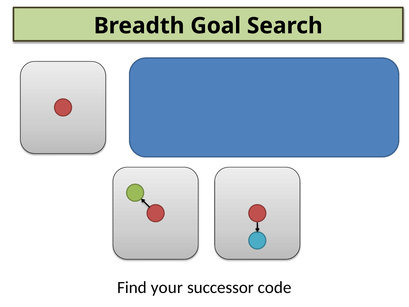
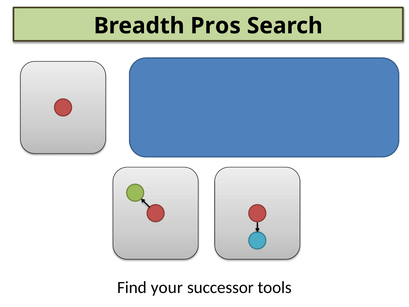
Goal: Goal -> Pros (216, 26)
code: code -> tools (275, 287)
